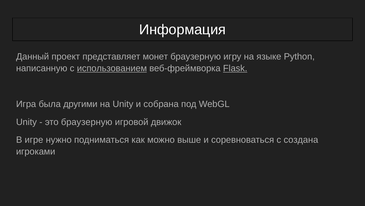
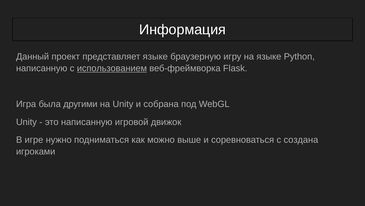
представляет монет: монет -> языке (155, 56)
Flask underline: present -> none (235, 68)
это браузерную: браузерную -> написанную (87, 122)
